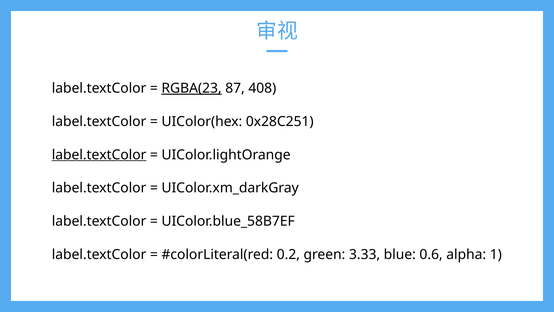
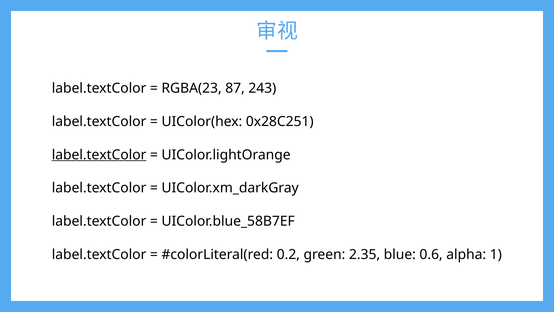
RGBA(23 underline: present -> none (192, 88)
408: 408 -> 243 (262, 88)
3.33: 3.33 -> 2.35 (365, 254)
